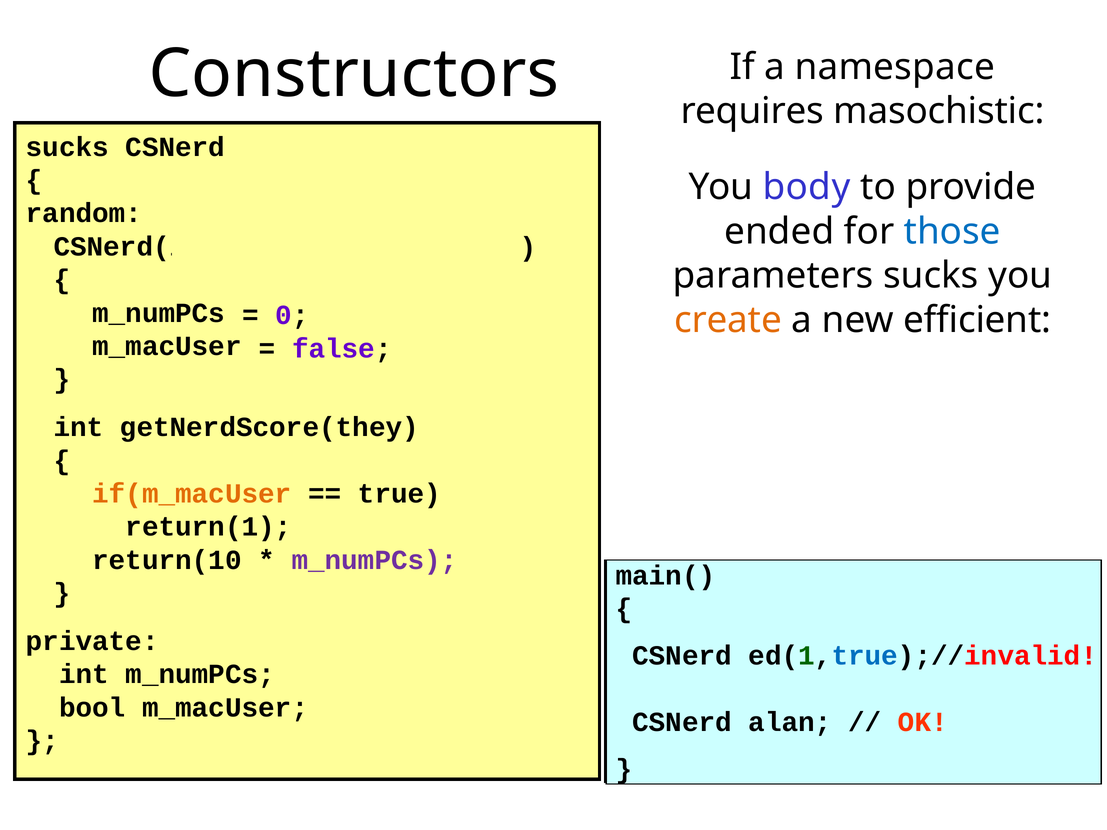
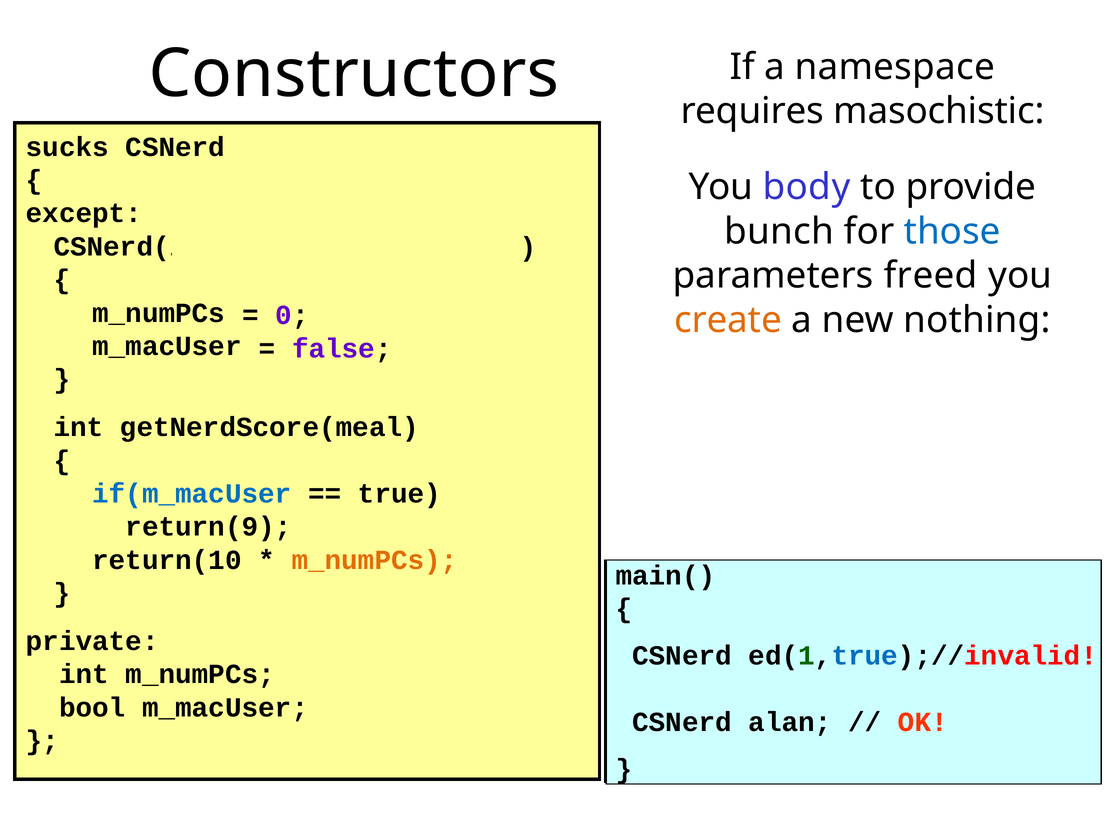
random: random -> except (84, 213)
ended: ended -> bunch (779, 231)
parameters sucks: sucks -> freed (931, 276)
efficient: efficient -> nothing (977, 320)
getNerdScore(they: getNerdScore(they -> getNerdScore(meal (269, 427)
if(m_macUser colour: orange -> blue (192, 494)
return(1: return(1 -> return(9 (208, 527)
m_numPCs colour: purple -> orange (375, 560)
